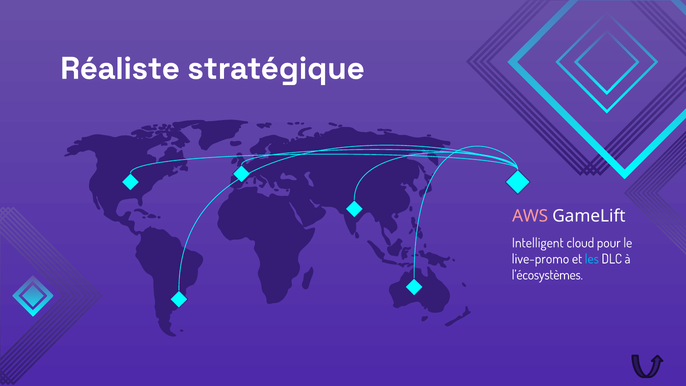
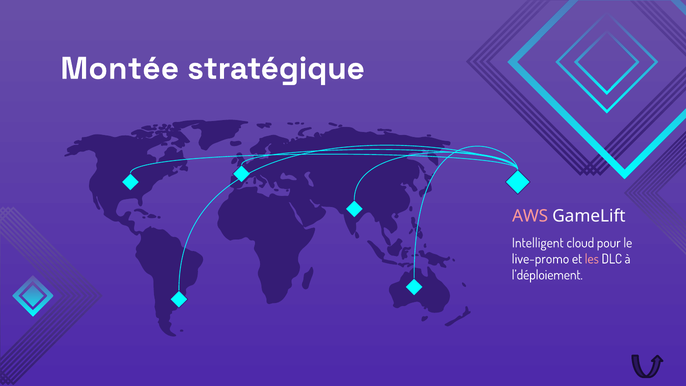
Réaliste: Réaliste -> Montée (120, 68)
les colour: light blue -> pink (592, 259)
l’écosystèmes: l’écosystèmes -> l’déploiement (547, 275)
